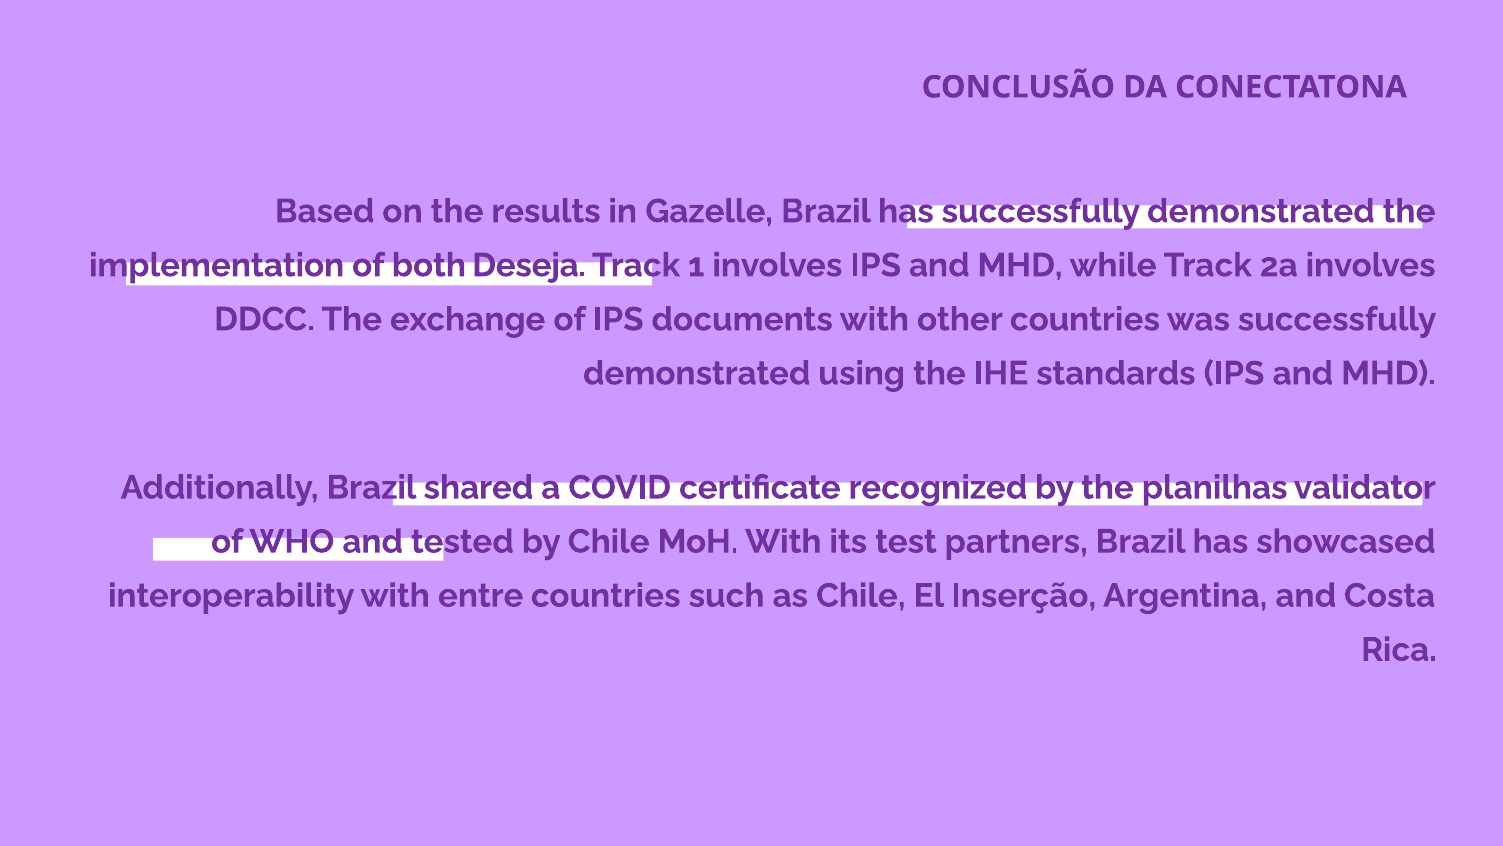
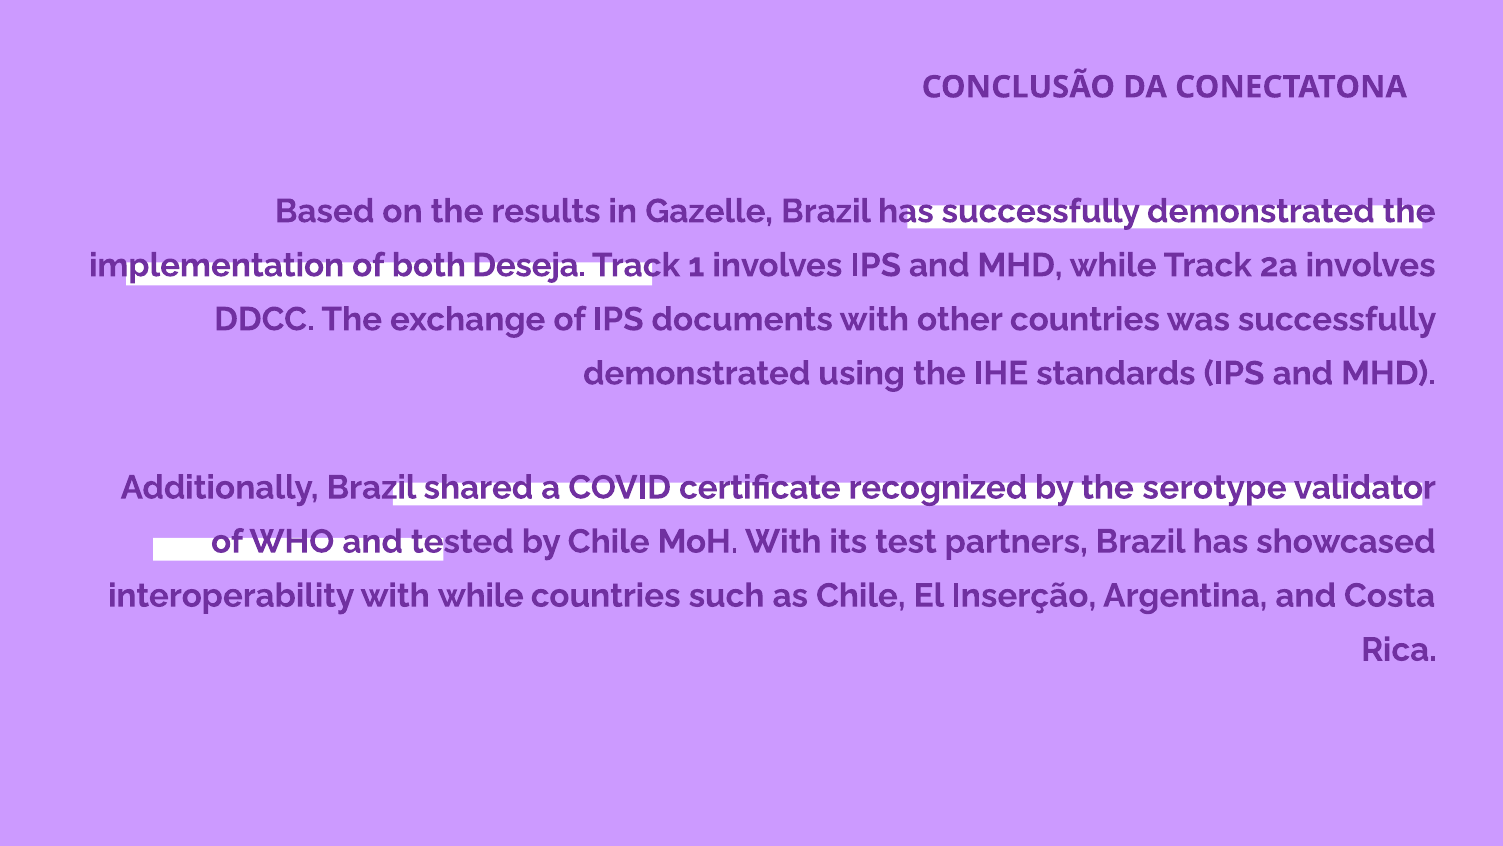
planilhas: planilhas -> serotype (1215, 487)
with entre: entre -> while (481, 595)
